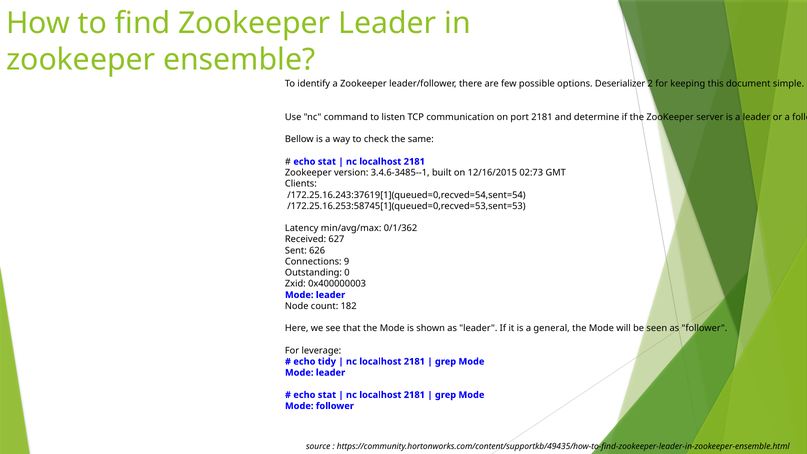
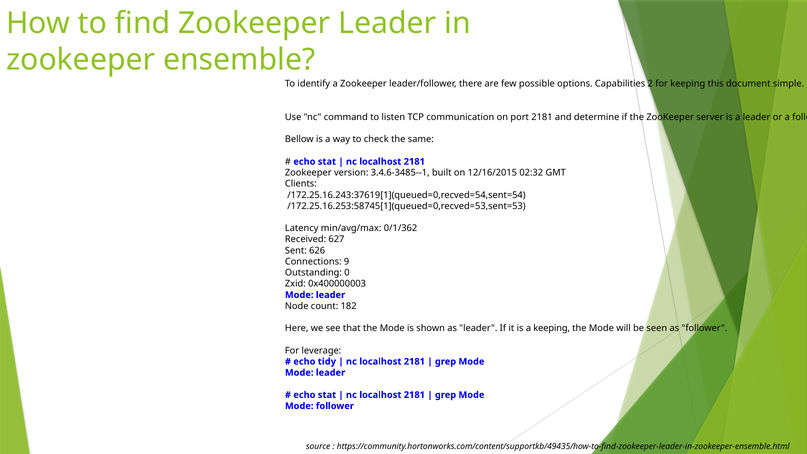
Deserializer: Deserializer -> Capabilities (620, 84)
02:73: 02:73 -> 02:32 (531, 173)
a general: general -> keeping (552, 328)
